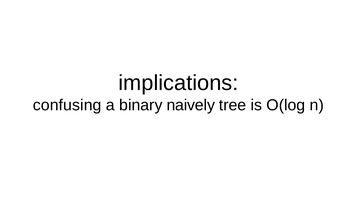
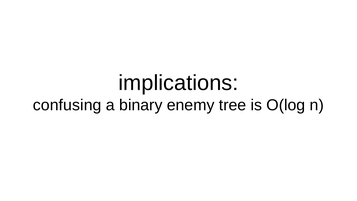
naively: naively -> enemy (191, 105)
